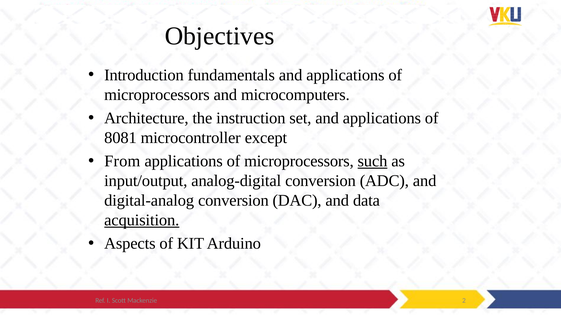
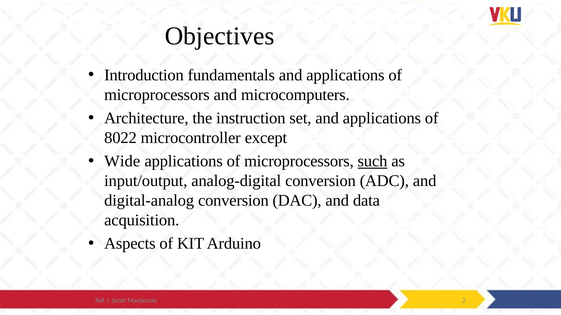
8081: 8081 -> 8022 (120, 138)
From: From -> Wide (122, 162)
acquisition underline: present -> none (142, 220)
